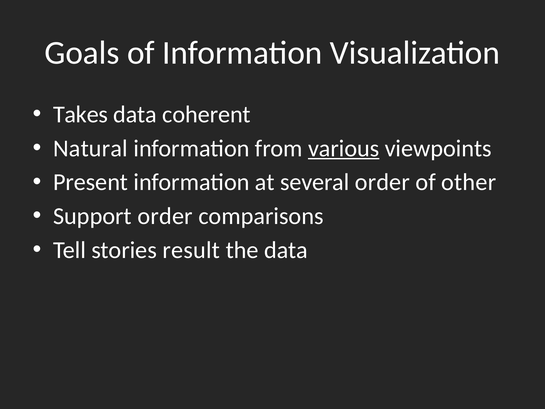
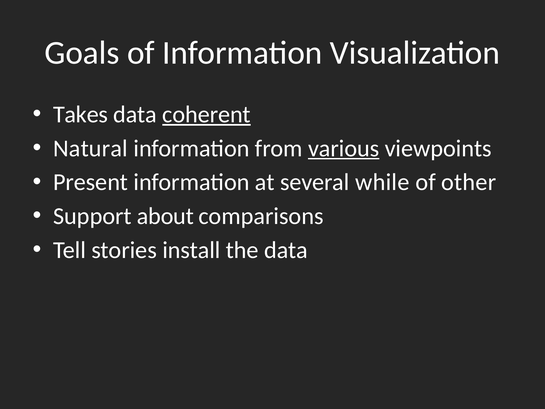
coherent underline: none -> present (207, 114)
several order: order -> while (382, 182)
Support order: order -> about (165, 216)
result: result -> install (191, 250)
